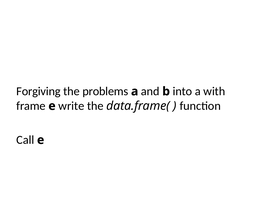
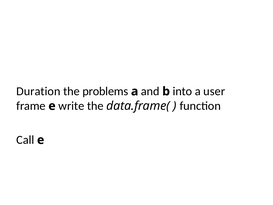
Forgiving: Forgiving -> Duration (38, 91)
with: with -> user (214, 91)
